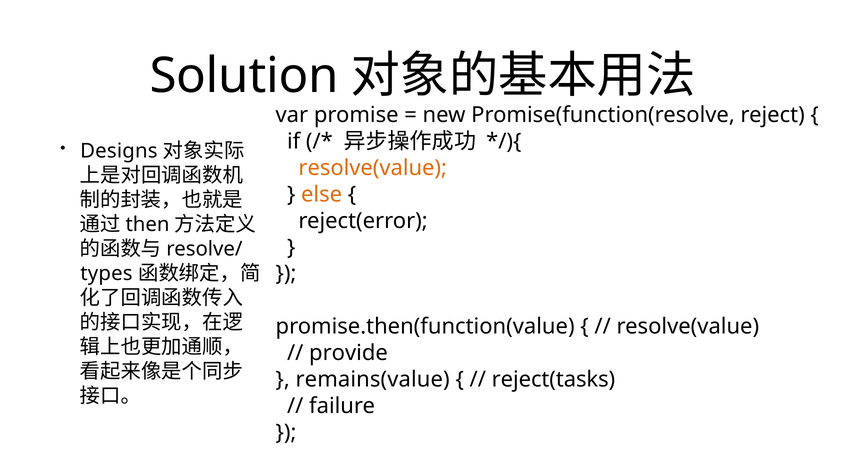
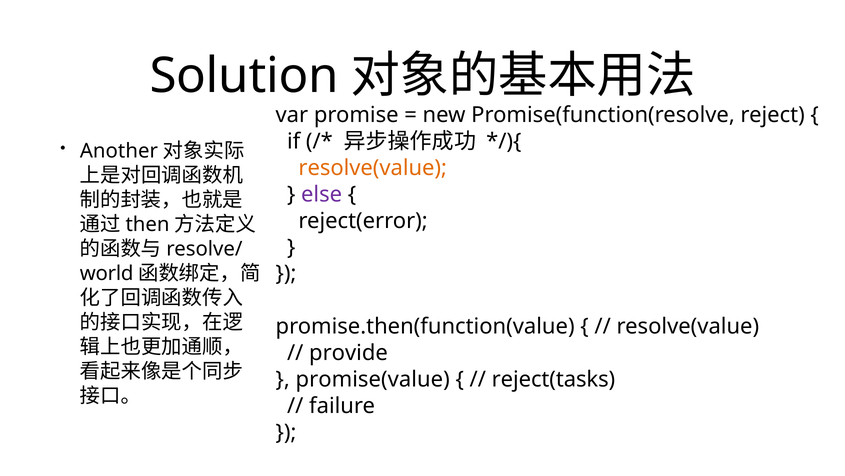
Designs: Designs -> Another (119, 151)
else colour: orange -> purple (322, 194)
types: types -> world (107, 273)
remains(value: remains(value -> promise(value (373, 379)
